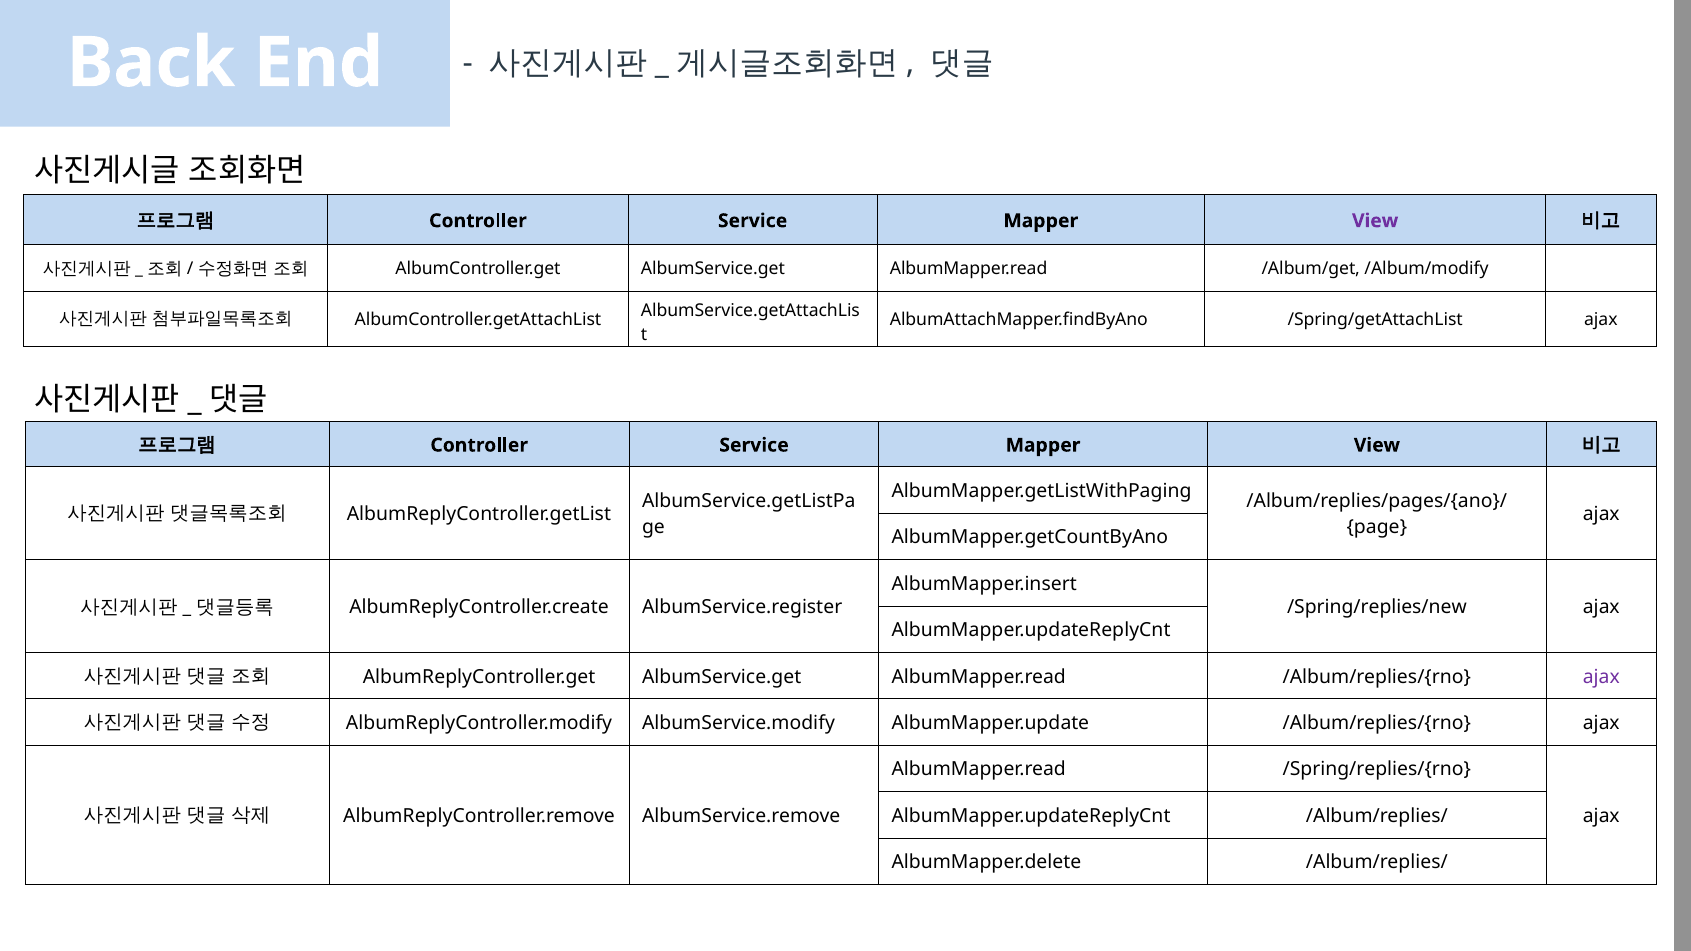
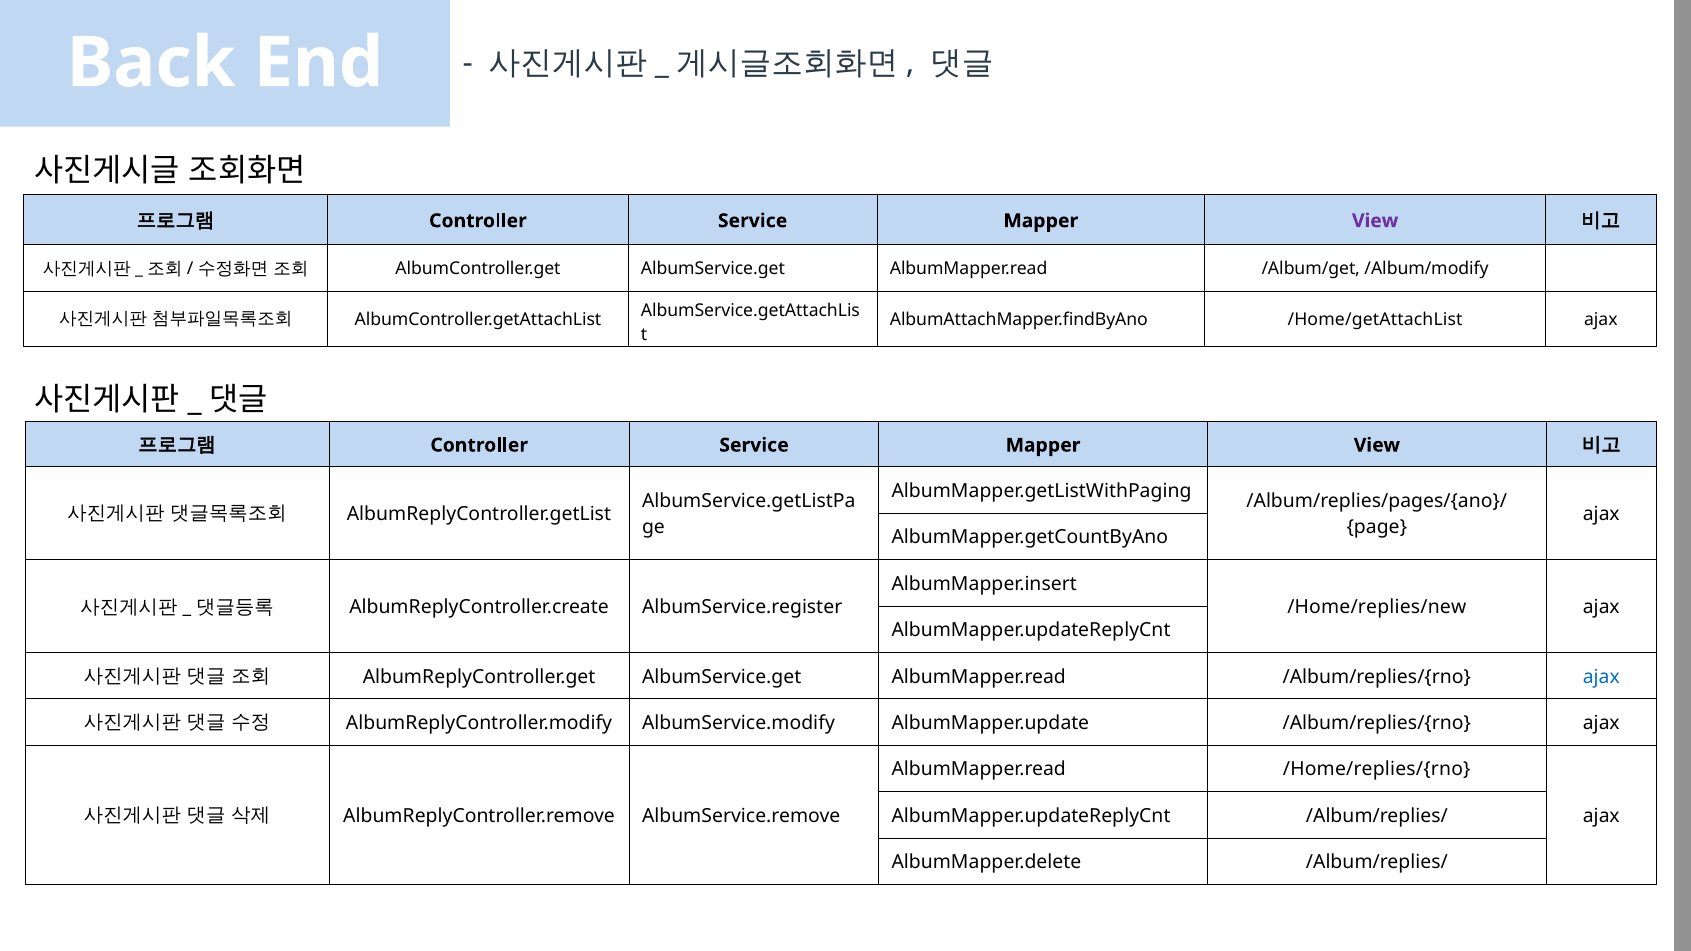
/Spring/getAttachList: /Spring/getAttachList -> /Home/getAttachList (1375, 320)
/Spring/replies/new: /Spring/replies/new -> /Home/replies/new (1377, 607)
ajax colour: purple -> blue (1601, 677)
/Spring/replies/{rno: /Spring/replies/{rno -> /Home/replies/{rno (1377, 770)
